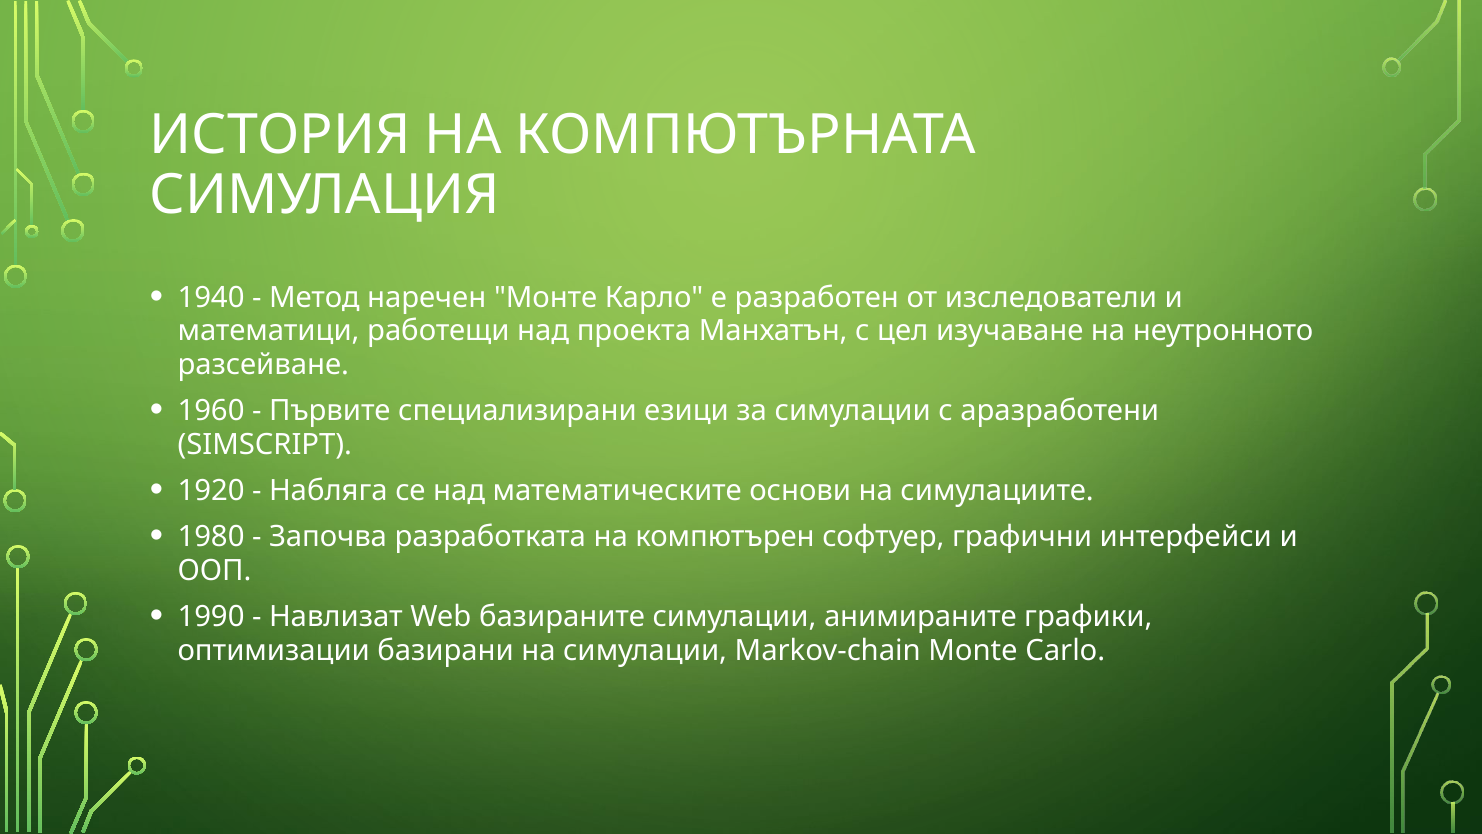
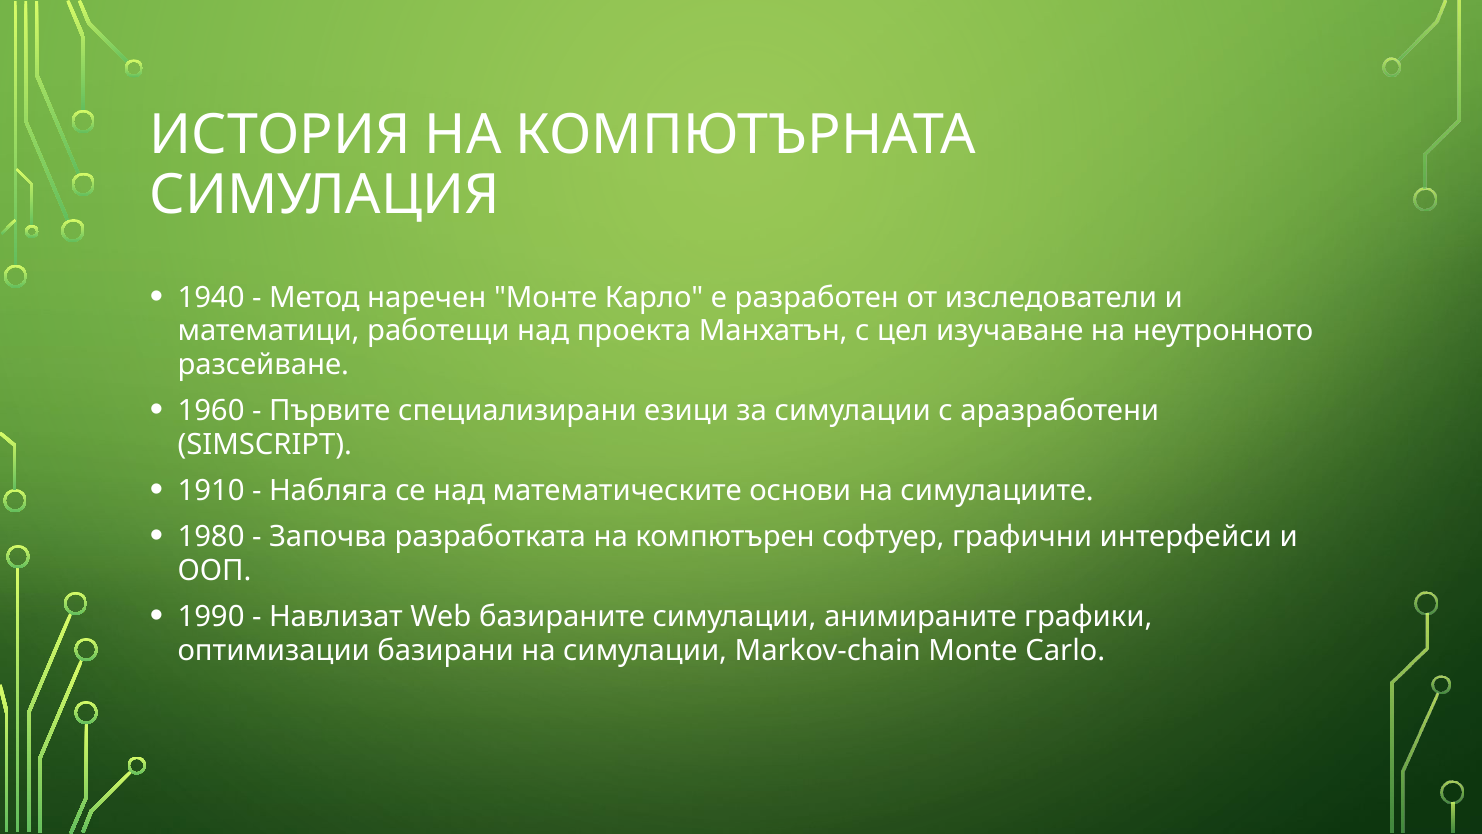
1920: 1920 -> 1910 (211, 491)
